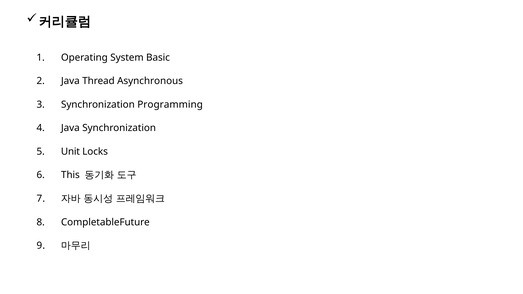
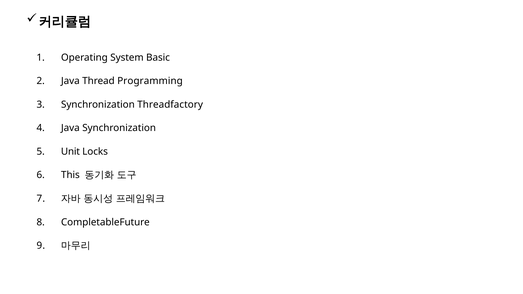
Asynchronous: Asynchronous -> Programming (150, 81)
Programming: Programming -> Threadfactory (170, 105)
